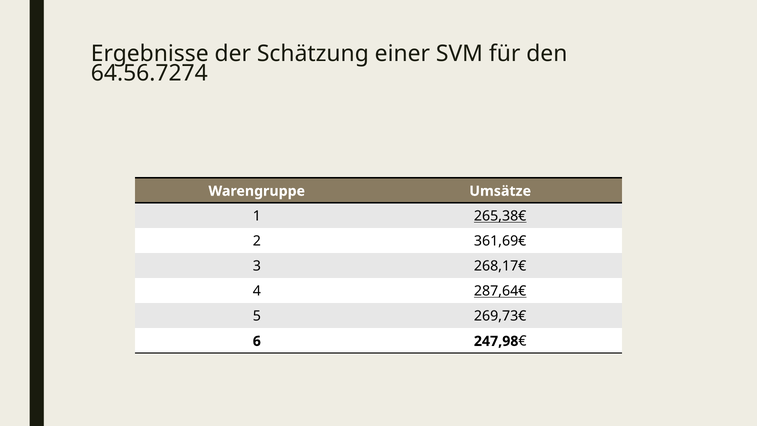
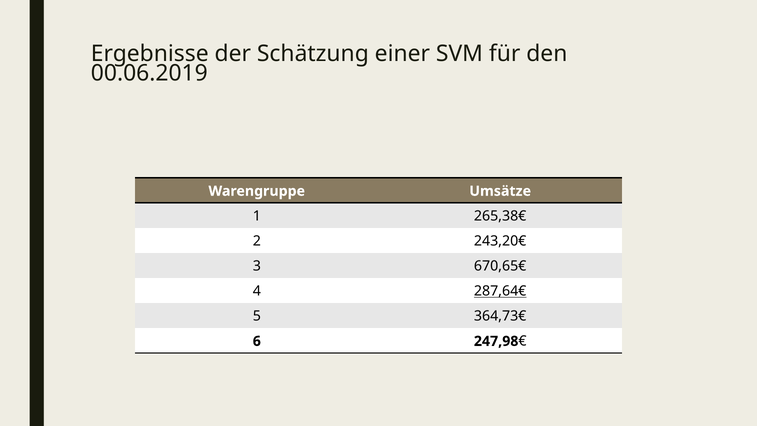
64.56.7274: 64.56.7274 -> 00.06.2019 (149, 73)
265,38€ underline: present -> none (500, 216)
361,69€: 361,69€ -> 243,20€ (500, 241)
268,17€: 268,17€ -> 670,65€ (500, 266)
269,73€: 269,73€ -> 364,73€ (500, 316)
